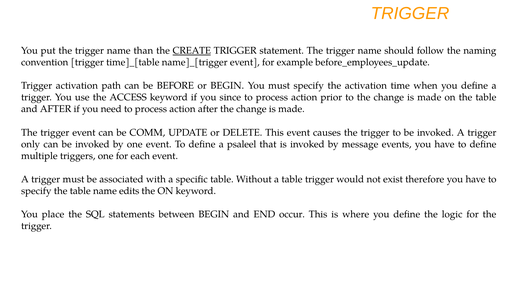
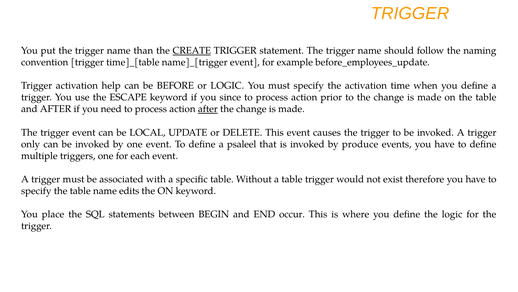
path: path -> help (111, 86)
or BEGIN: BEGIN -> LOGIC (227, 86)
ACCESS: ACCESS -> ESCAPE (128, 97)
after underline: none -> present (208, 109)
COMM: COMM -> LOCAL (147, 132)
message: message -> produce (360, 144)
